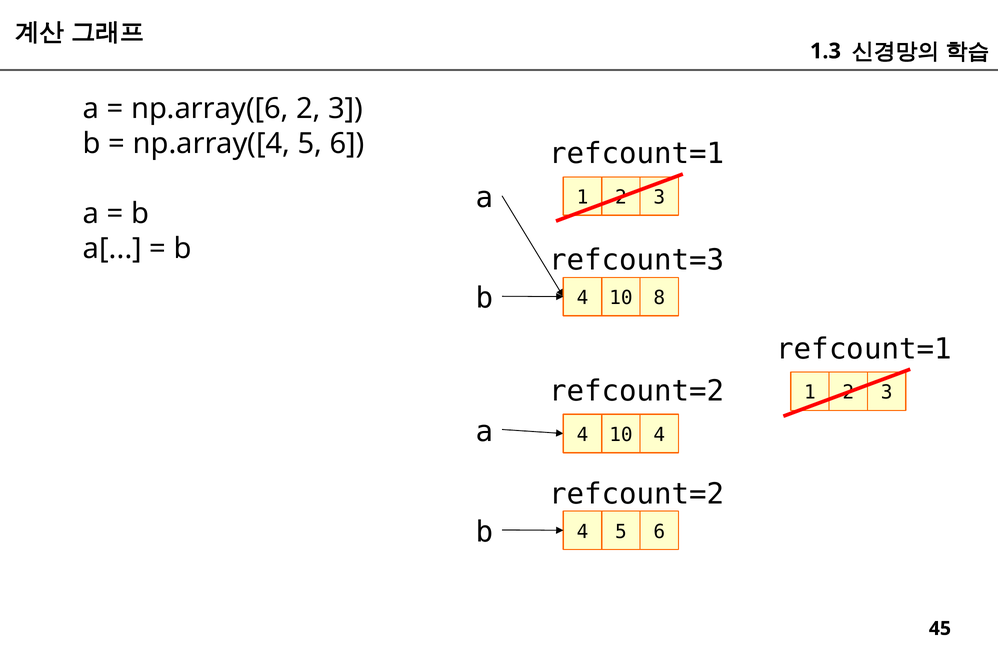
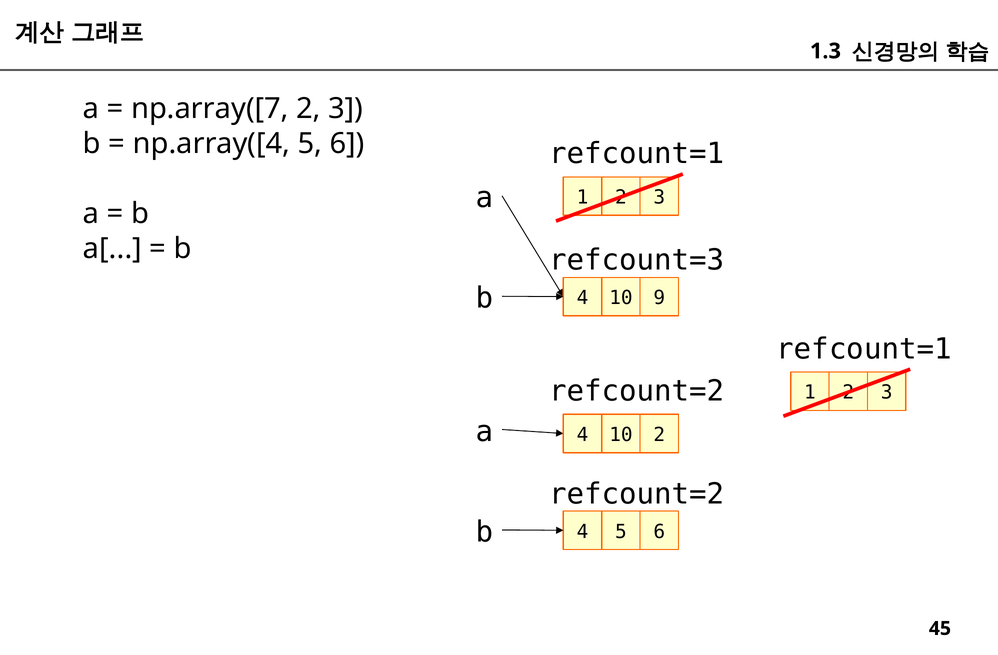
np.array([6: np.array([6 -> np.array([7 (210, 109)
8: 8 -> 9 (659, 298)
10 4: 4 -> 2 (659, 435)
